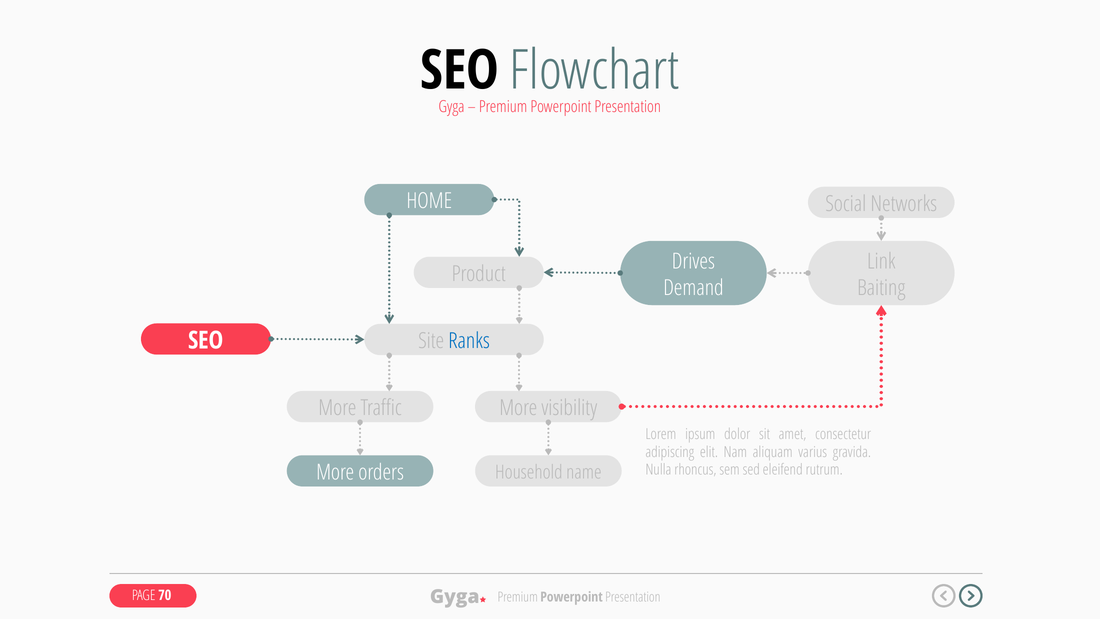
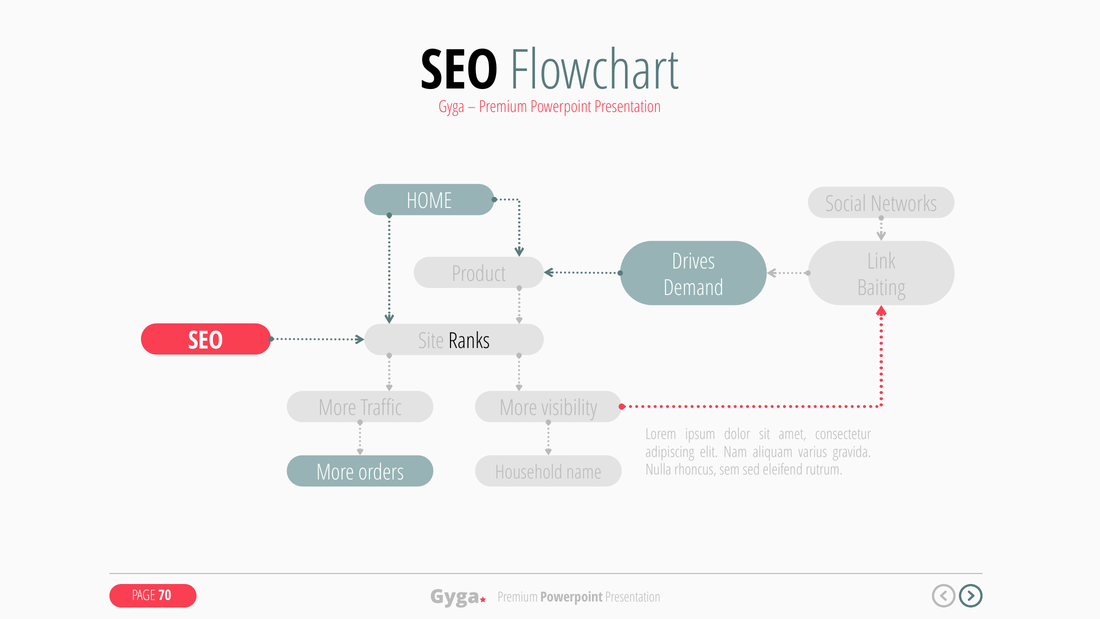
Ranks colour: blue -> black (469, 341)
